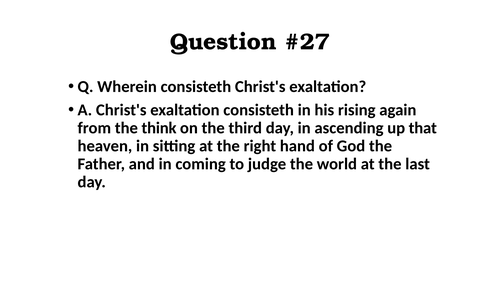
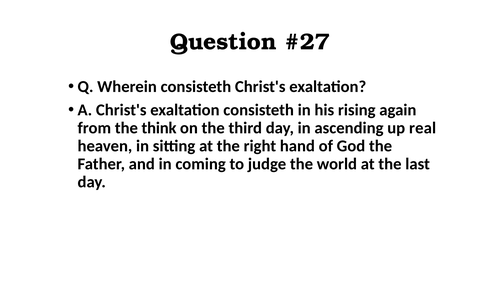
that: that -> real (423, 128)
